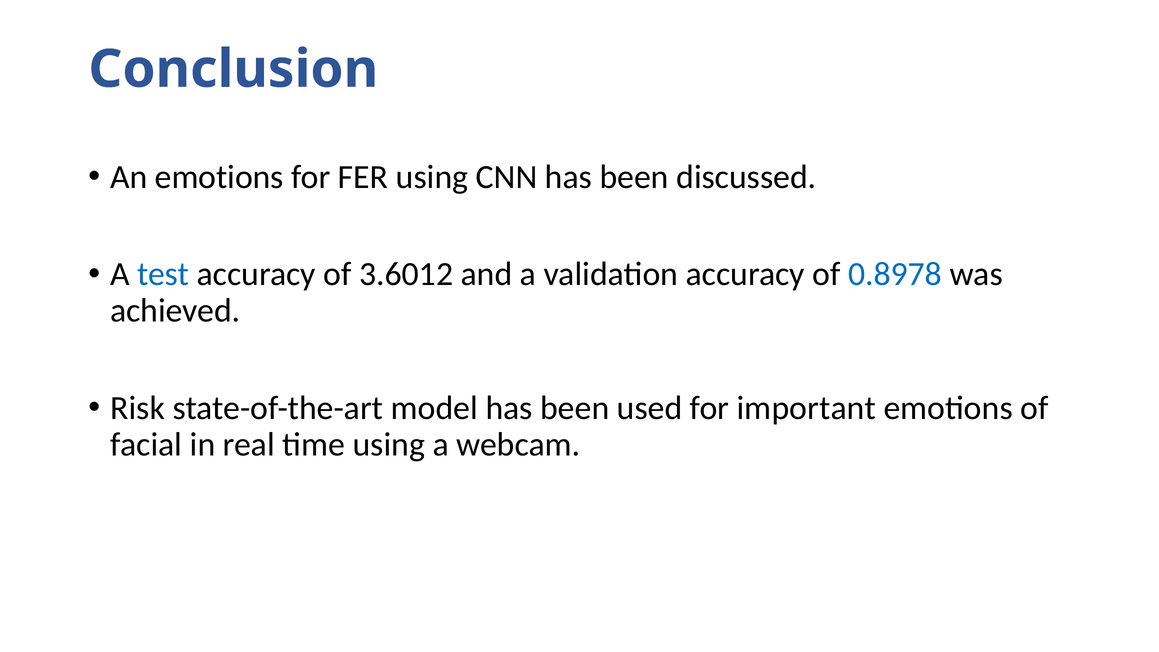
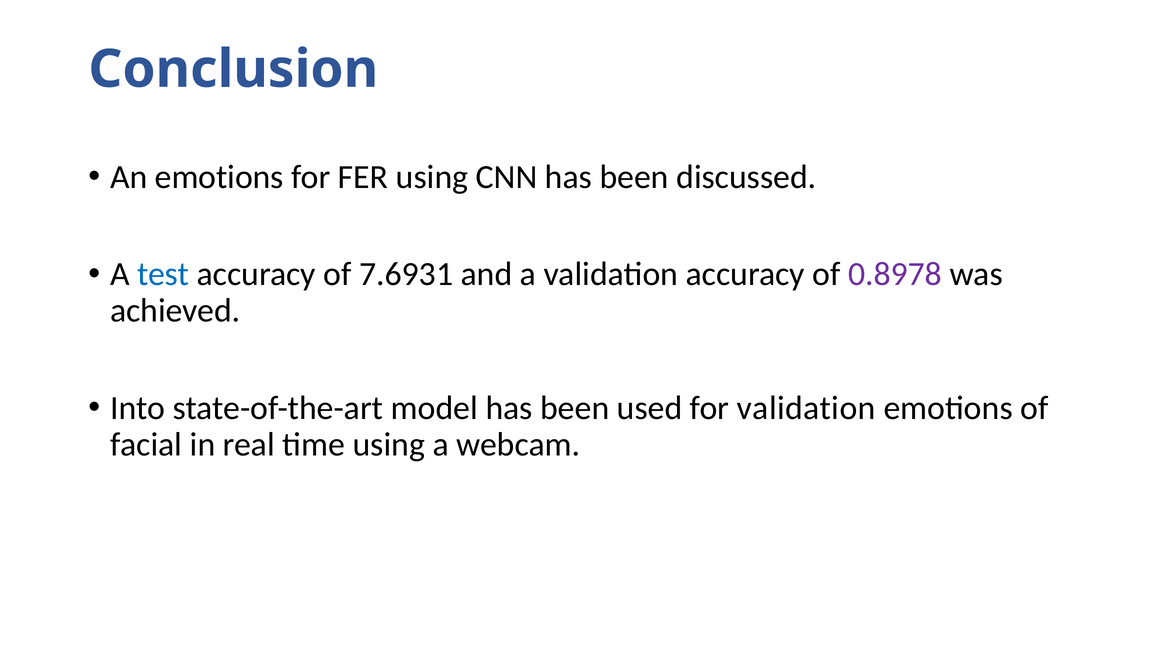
3.6012: 3.6012 -> 7.6931 (406, 274)
0.8978 colour: blue -> purple (895, 274)
Risk: Risk -> Into (138, 408)
for important: important -> validation (806, 408)
